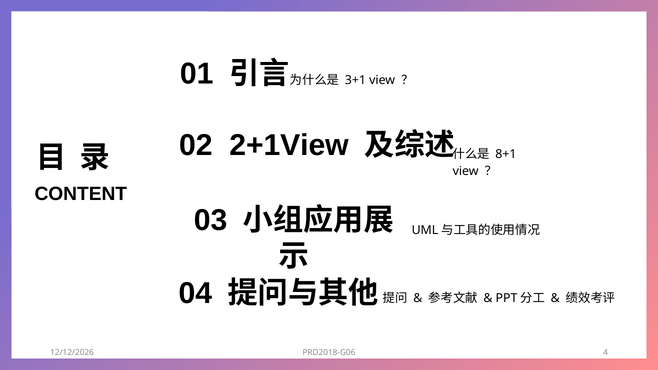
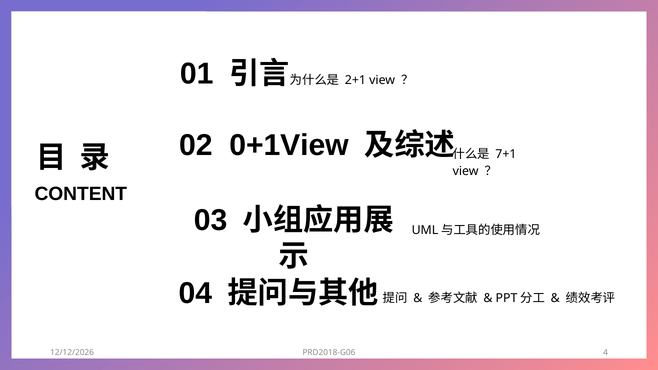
3+1: 3+1 -> 2+1 (355, 80)
2+1View: 2+1View -> 0+1View (289, 145)
8+1: 8+1 -> 7+1 (506, 154)
